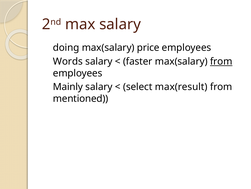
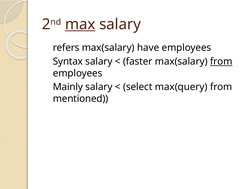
max underline: none -> present (80, 24)
doing: doing -> refers (66, 48)
price: price -> have (148, 48)
Words: Words -> Syntax (68, 61)
max(result: max(result -> max(query (181, 87)
